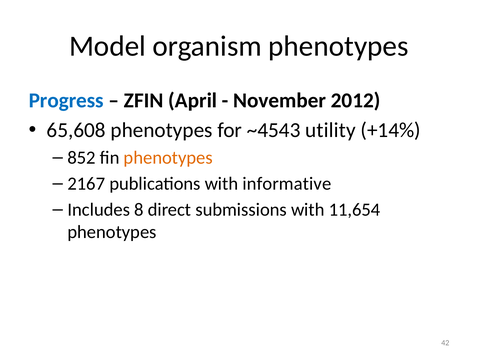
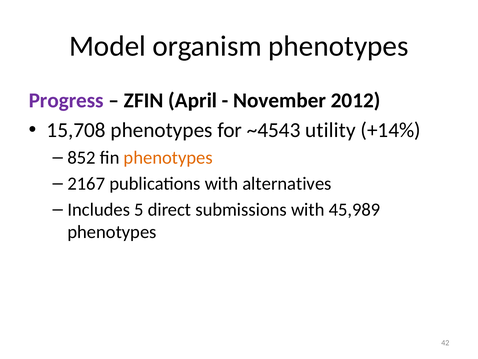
Progress colour: blue -> purple (66, 100)
65,608: 65,608 -> 15,708 (76, 130)
informative: informative -> alternatives (287, 183)
8: 8 -> 5 (139, 209)
11,654: 11,654 -> 45,989 (355, 209)
